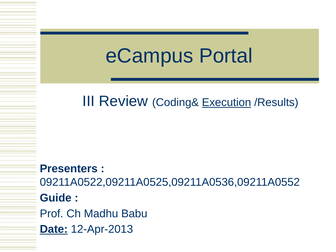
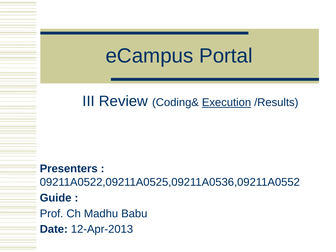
Date underline: present -> none (54, 229)
